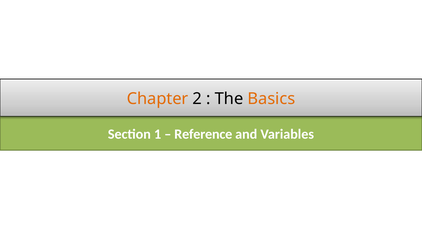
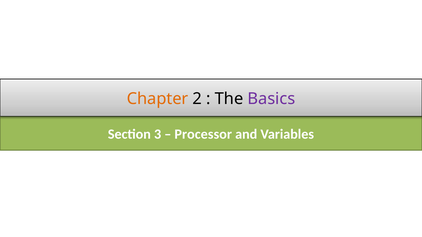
Basics colour: orange -> purple (271, 99)
1: 1 -> 3 (158, 135)
Reference: Reference -> Processor (203, 135)
